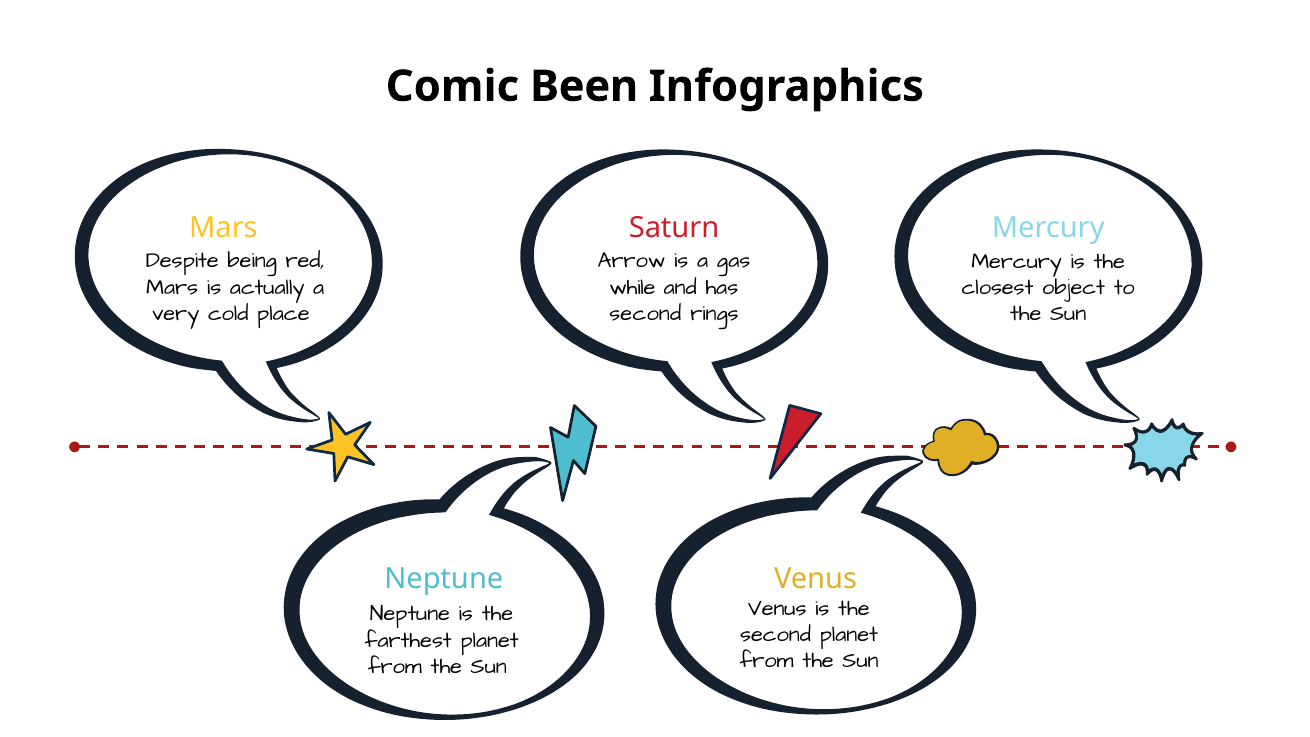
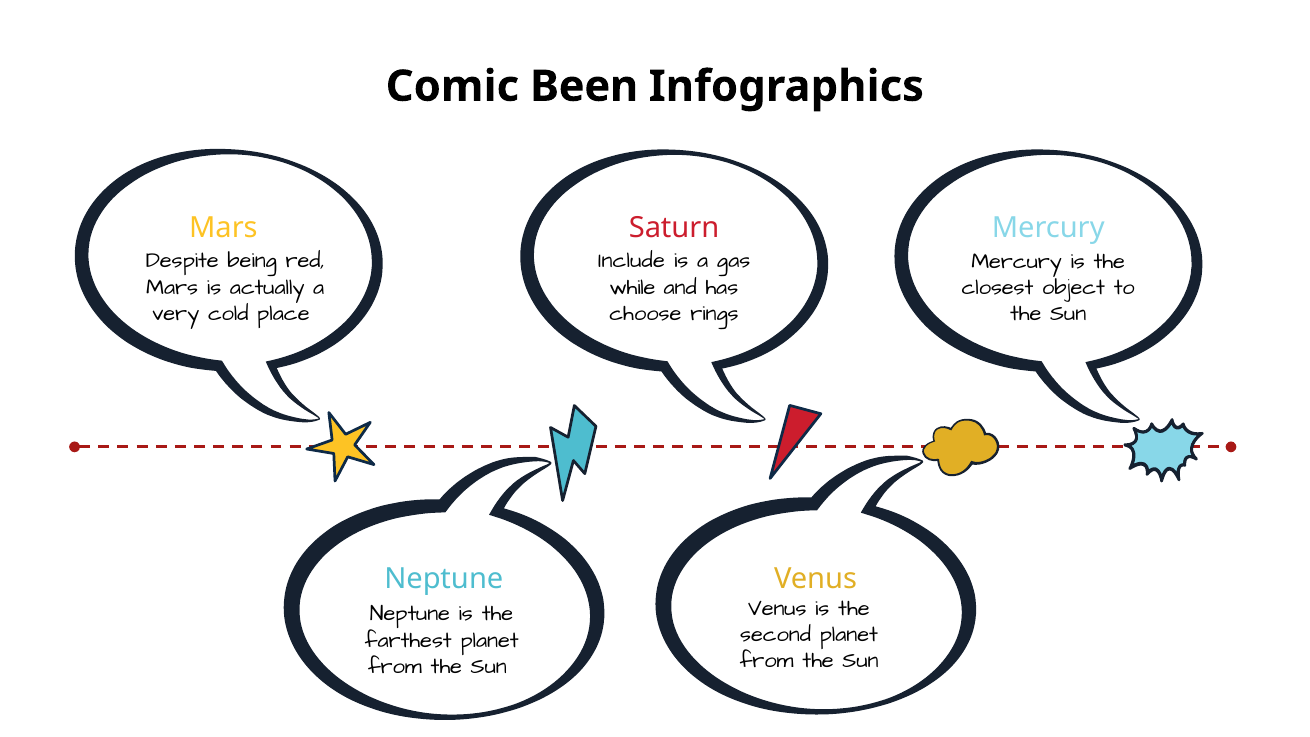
Arrow: Arrow -> Include (631, 261)
second: second -> choose (645, 313)
